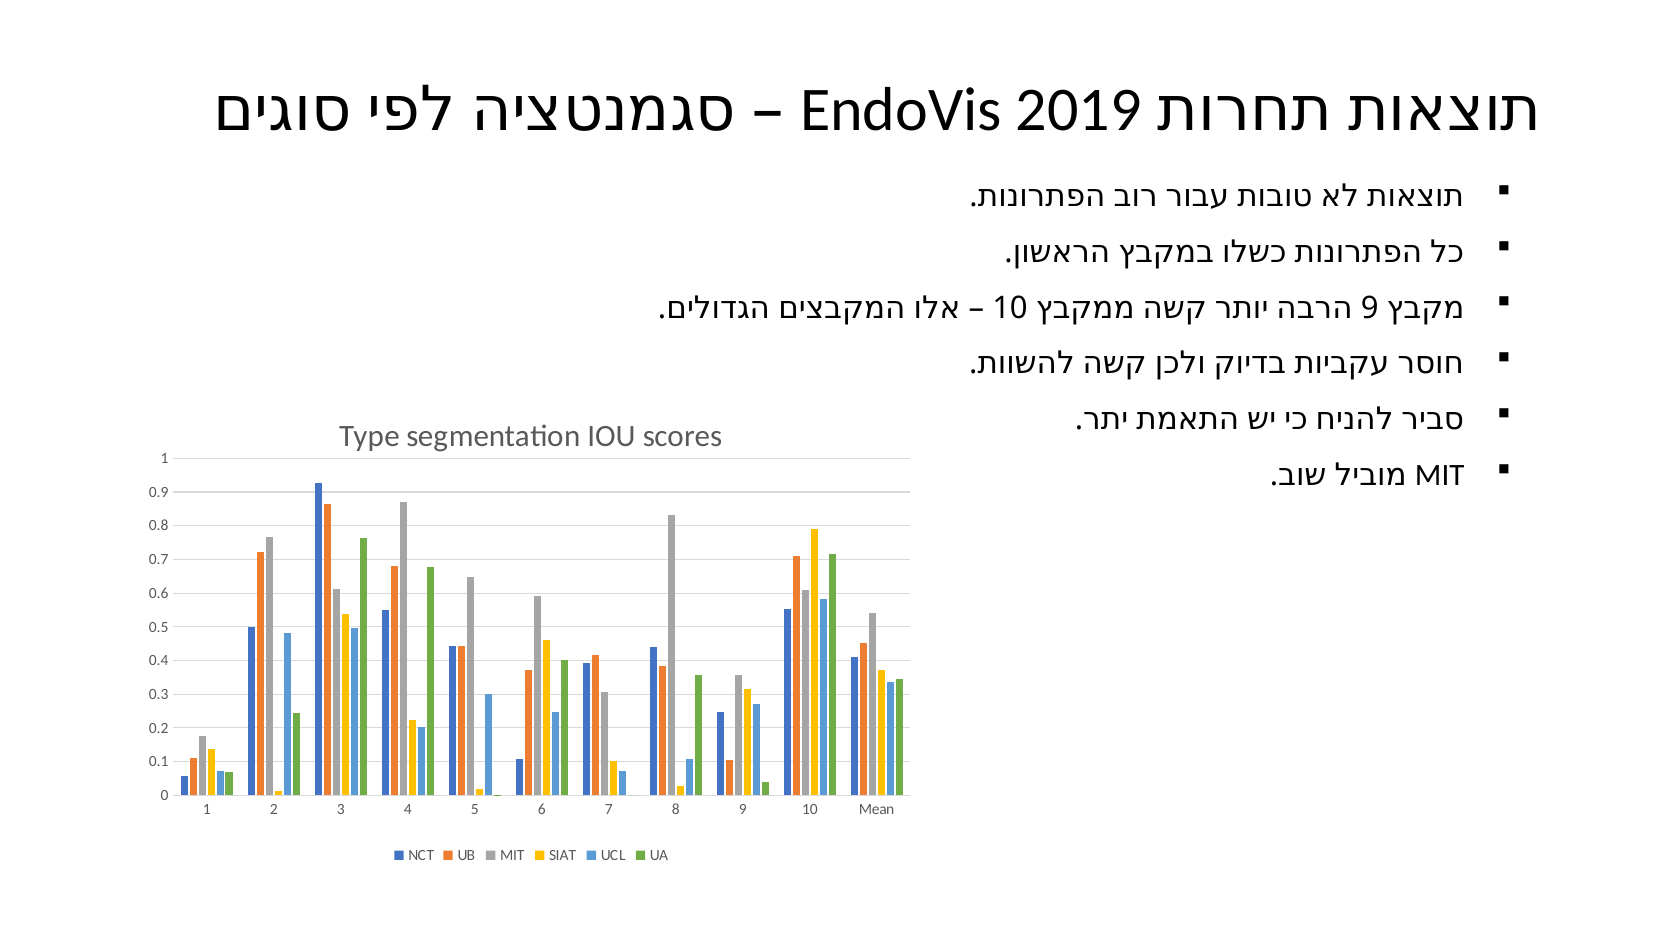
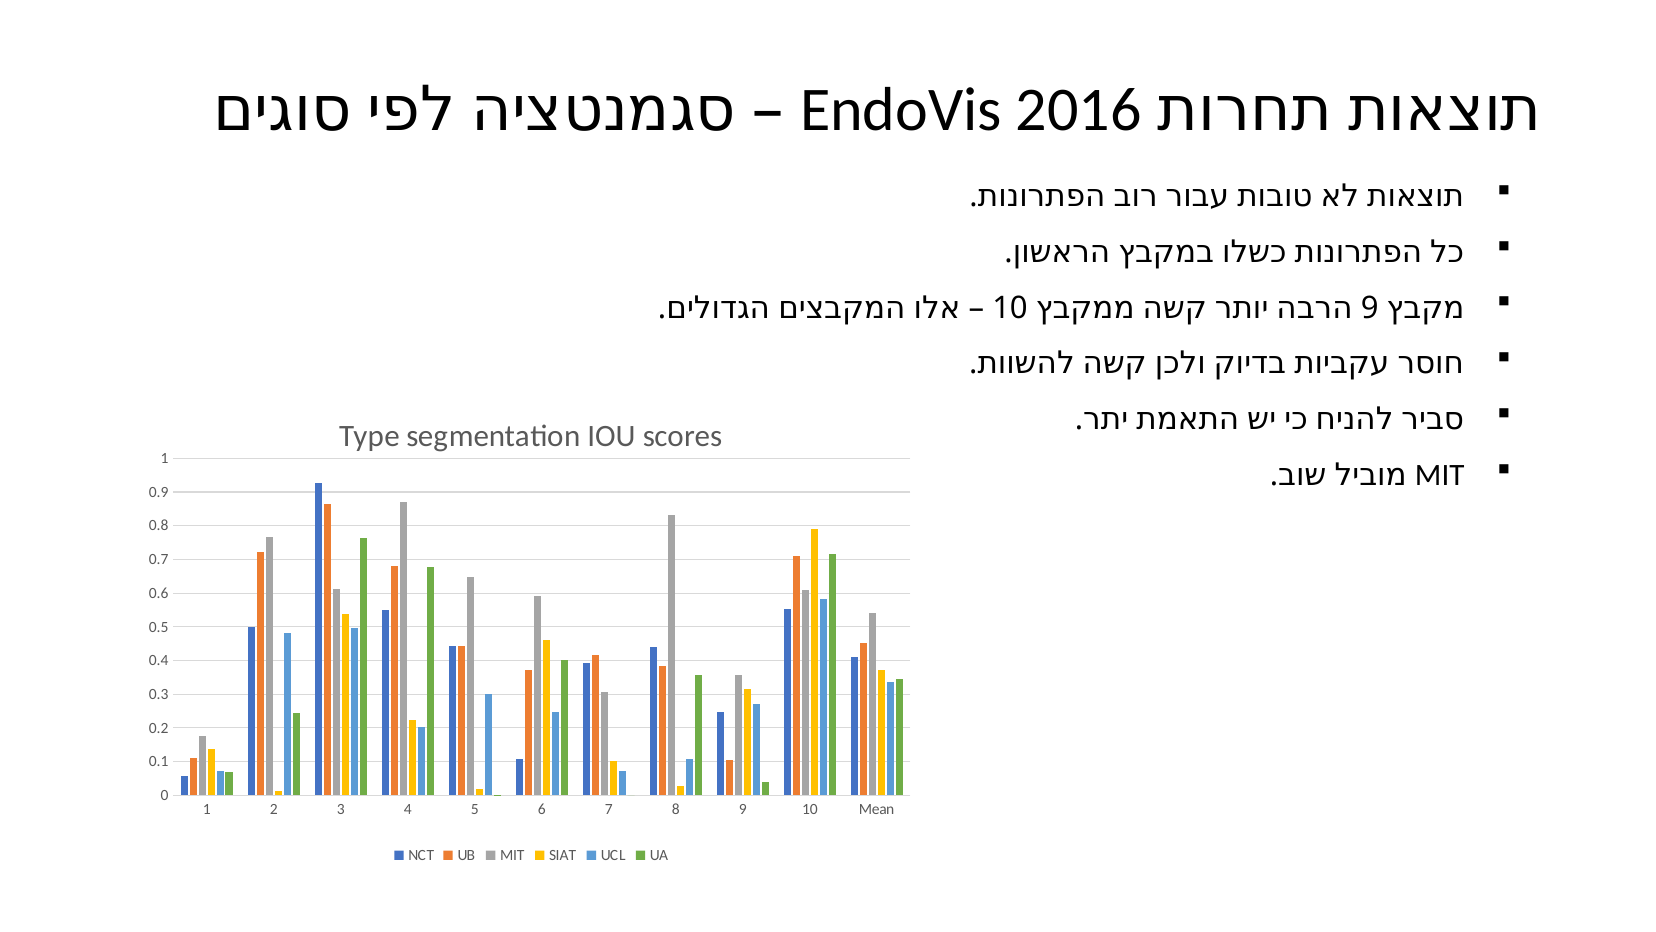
2019: 2019 -> 2016 (1079, 110)
